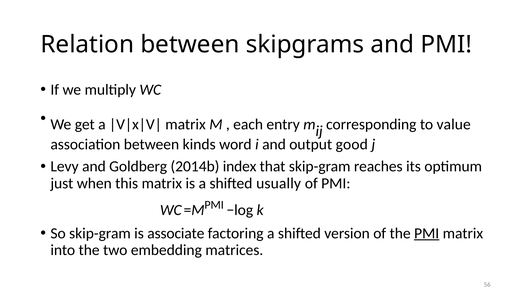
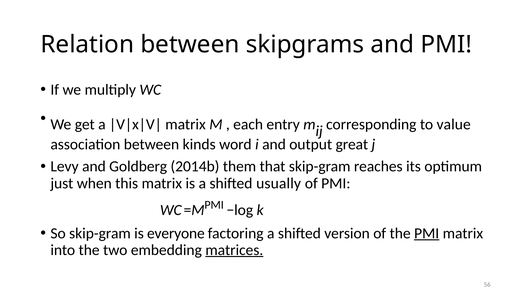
good: good -> great (352, 145)
index: index -> them (240, 167)
associate: associate -> everyone (176, 234)
matrices underline: none -> present (234, 251)
